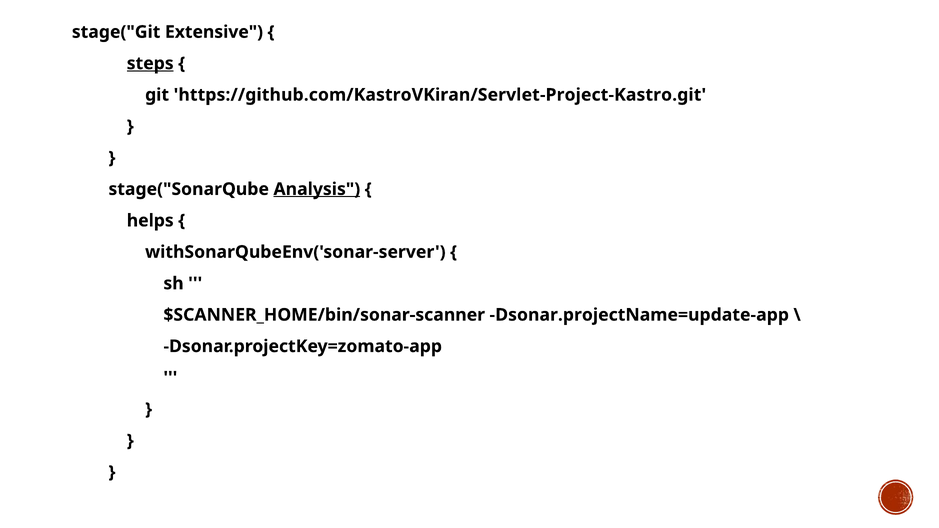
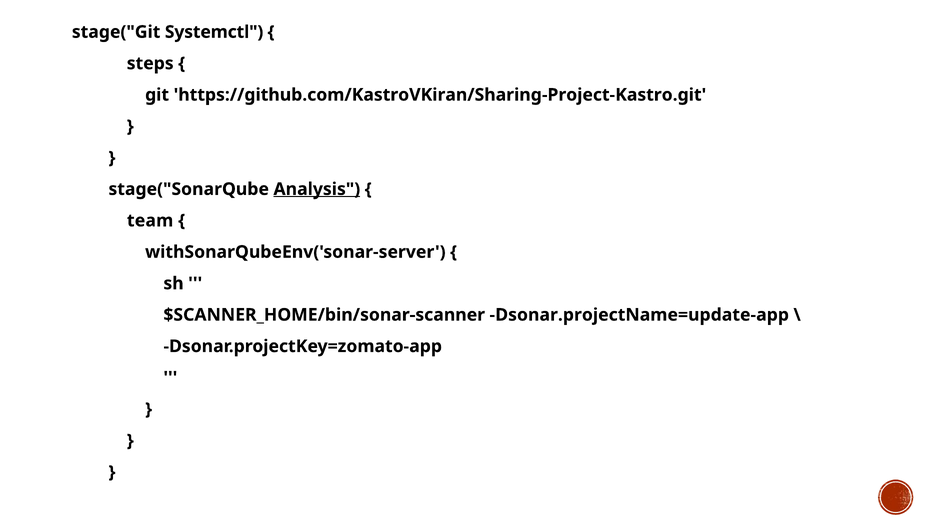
Extensive: Extensive -> Systemctl (214, 32)
steps underline: present -> none (150, 63)
https://github.com/KastroVKiran/Servlet-Project-Kastro.git: https://github.com/KastroVKiran/Servlet-Project-Kastro.git -> https://github.com/KastroVKiran/Sharing-Project-Kastro.git (440, 95)
helps: helps -> team (150, 221)
